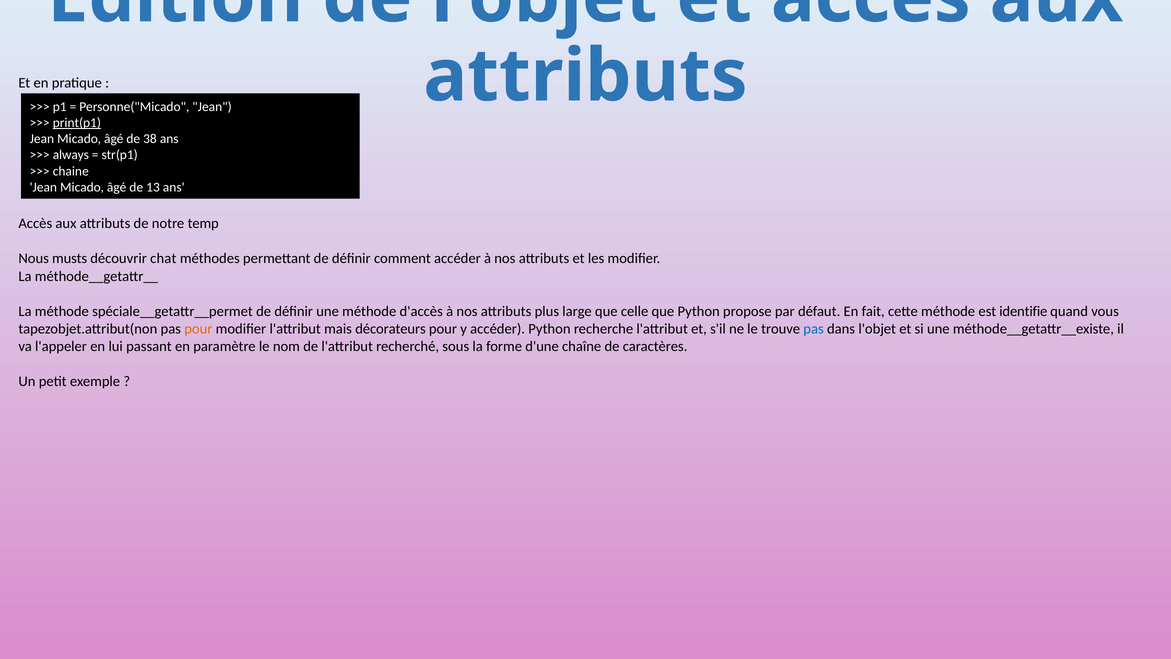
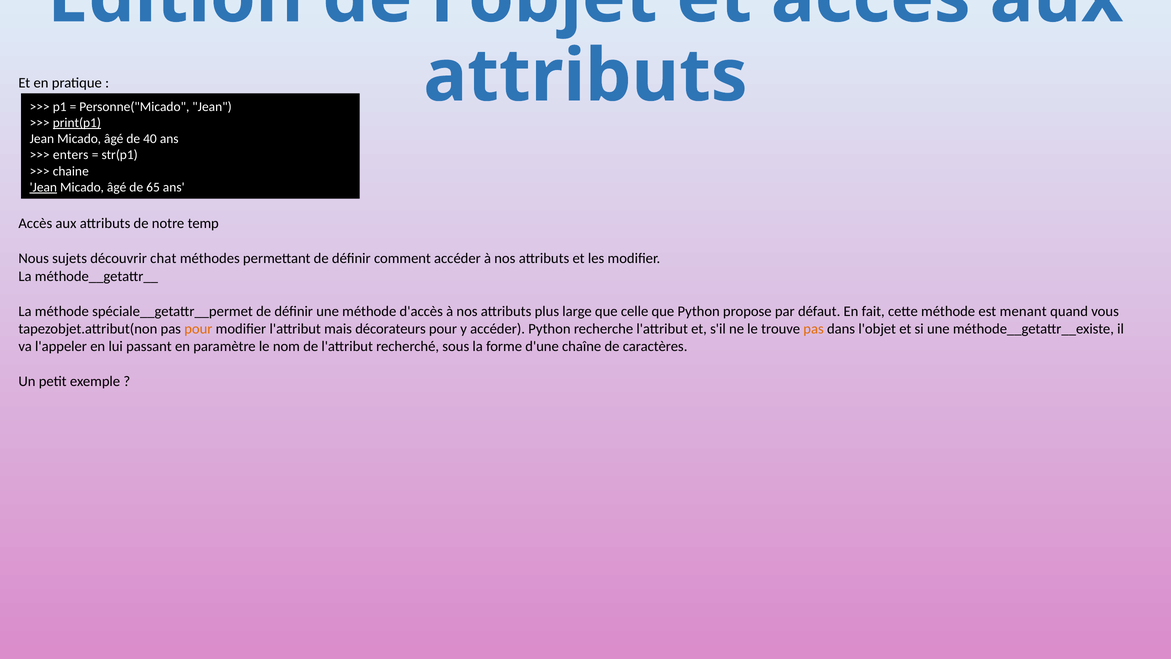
38: 38 -> 40 (150, 139)
always: always -> enters (71, 155)
Jean underline: none -> present (43, 187)
13: 13 -> 65 (153, 187)
musts: musts -> sujets (70, 258)
identifie: identifie -> menant (1023, 311)
pas colour: blue -> orange (814, 329)
